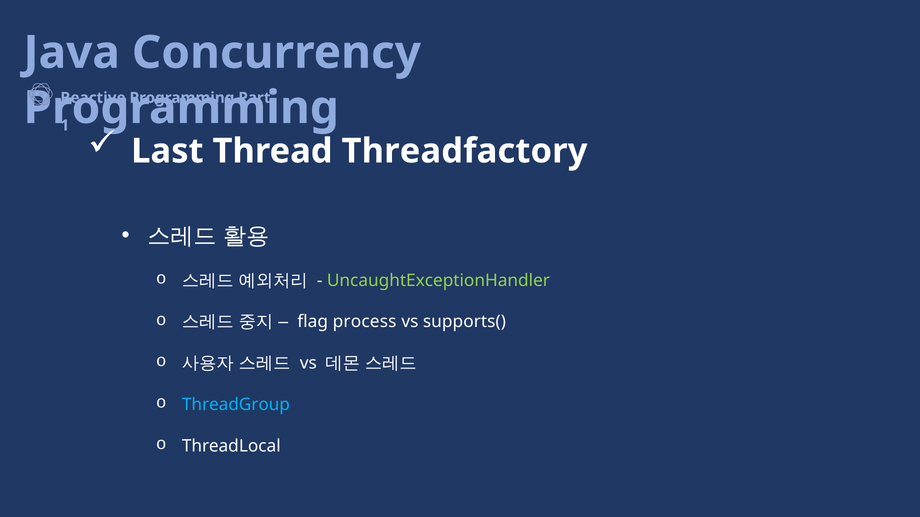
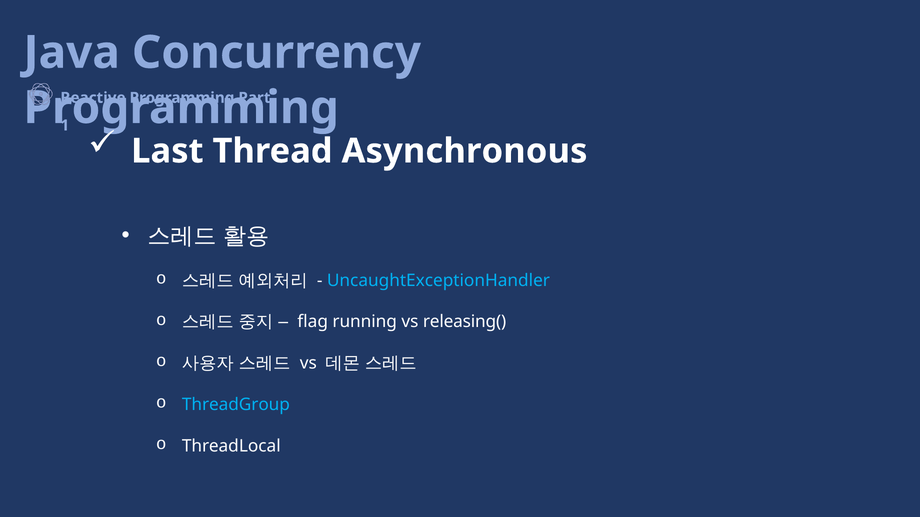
Threadfactory: Threadfactory -> Asynchronous (464, 151)
UncaughtExceptionHandler colour: light green -> light blue (438, 281)
process: process -> running (365, 322)
supports(: supports( -> releasing( (465, 322)
